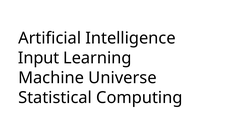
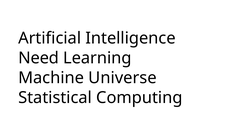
Input: Input -> Need (39, 58)
